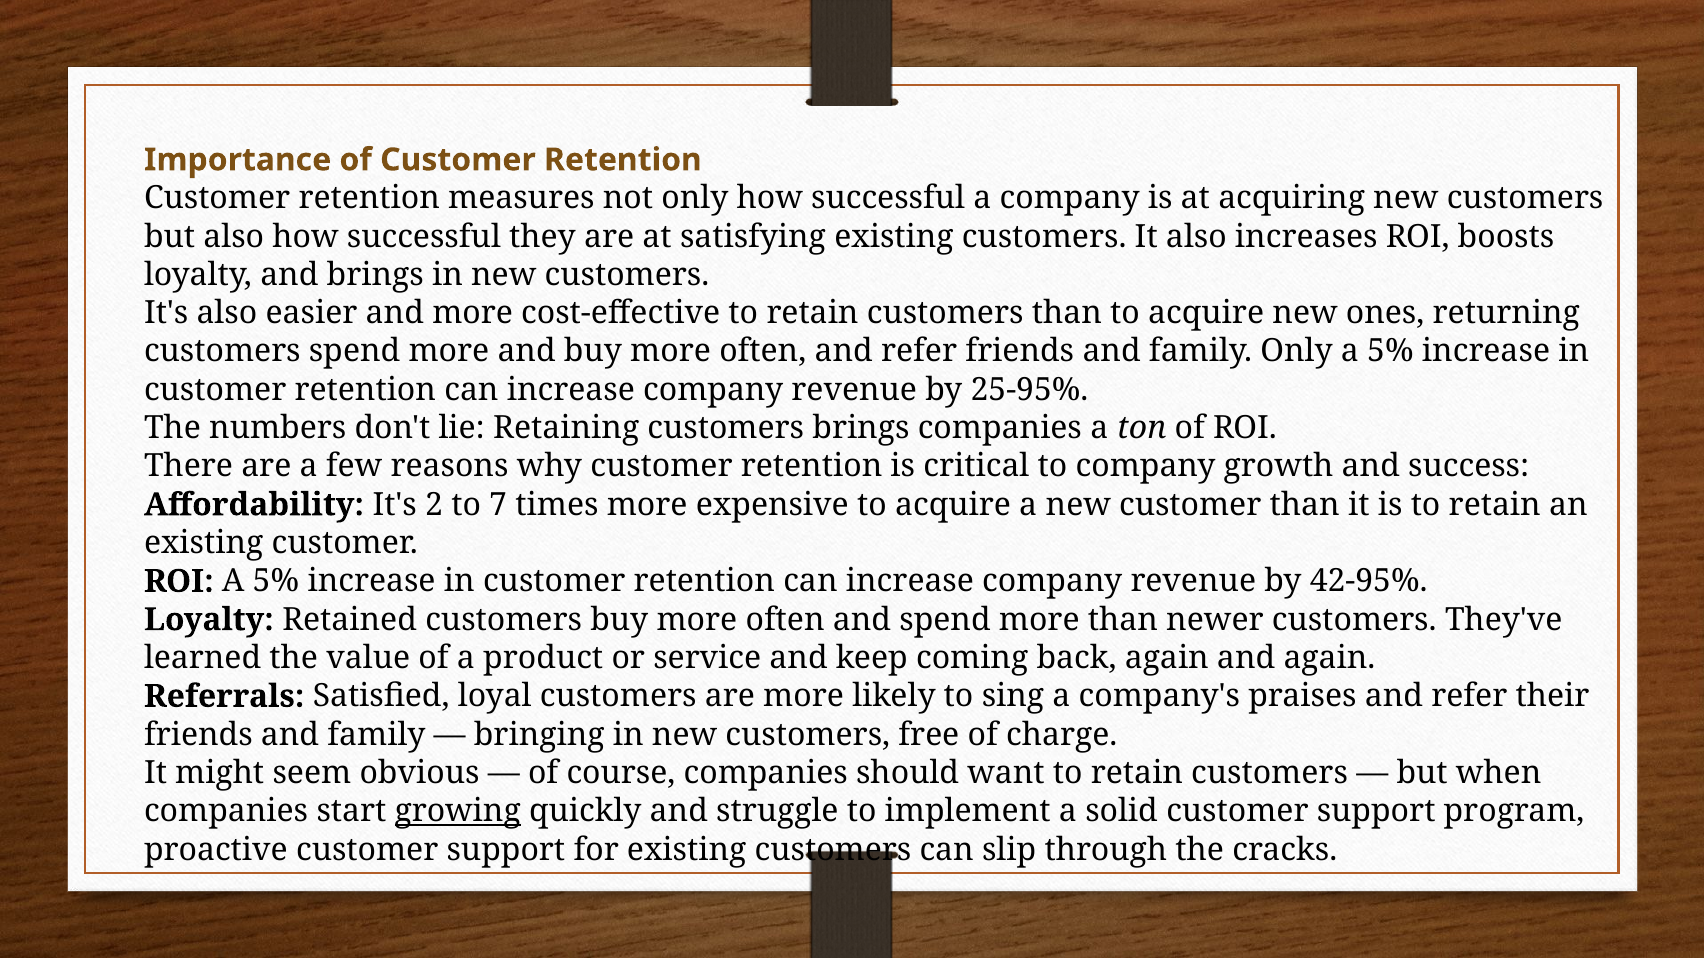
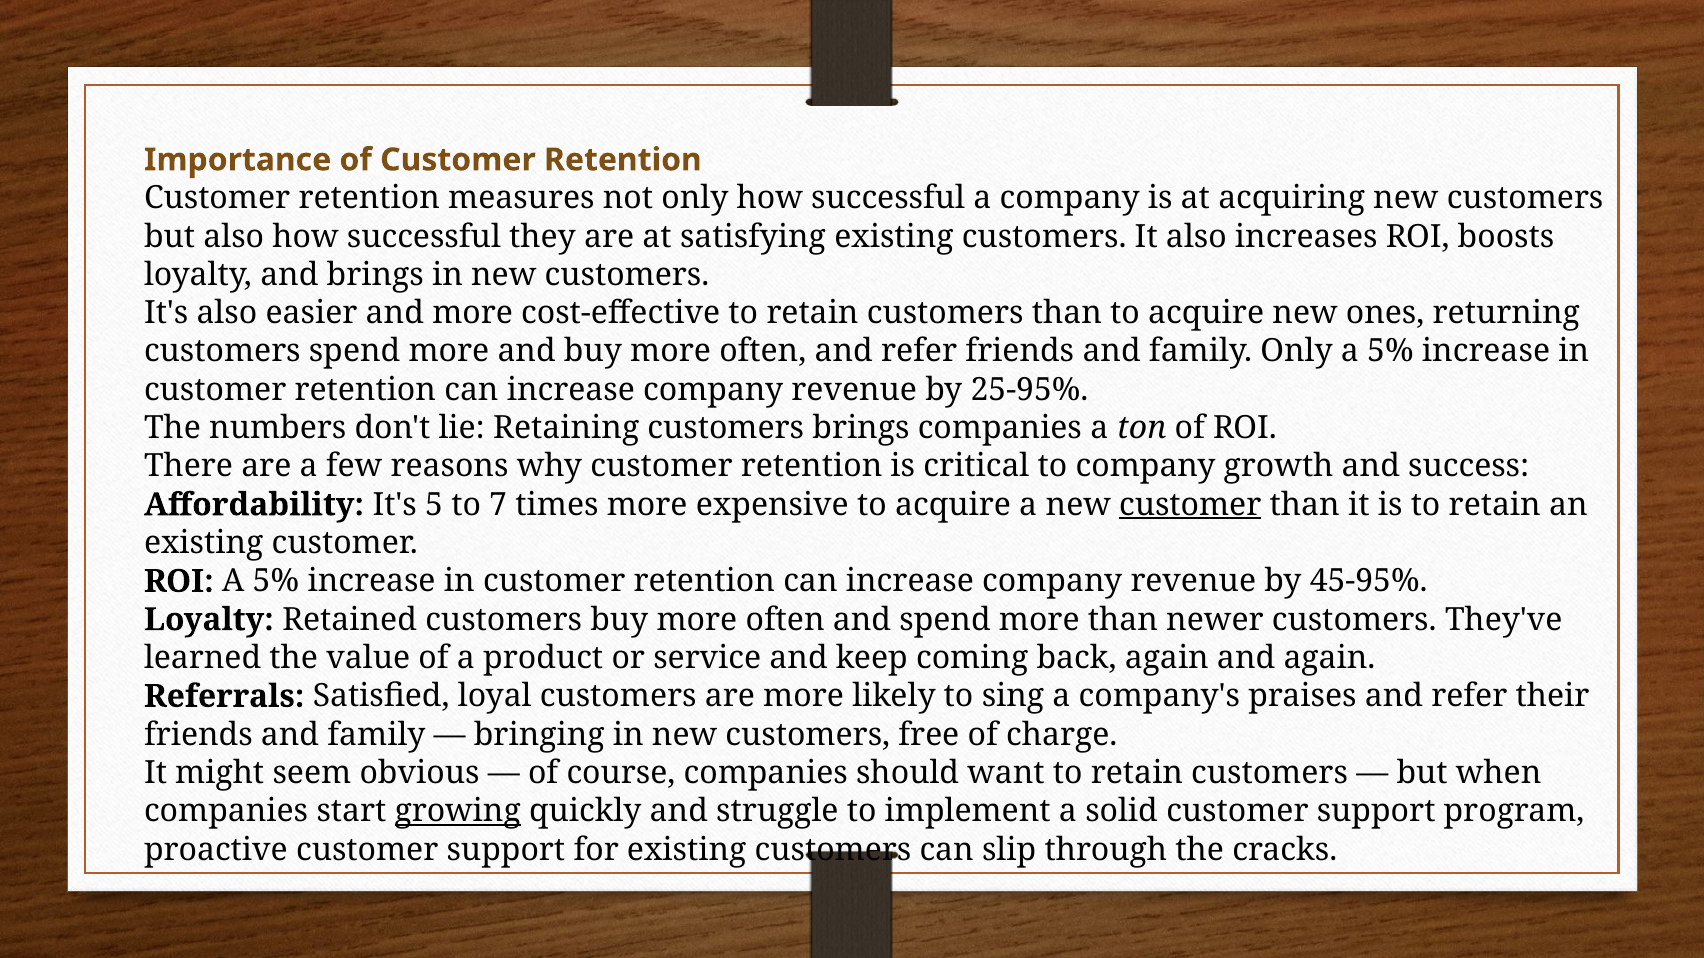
2: 2 -> 5 (434, 505)
customer underline: none -> present (1190, 505)
42-95%: 42-95% -> 45-95% (1369, 582)
